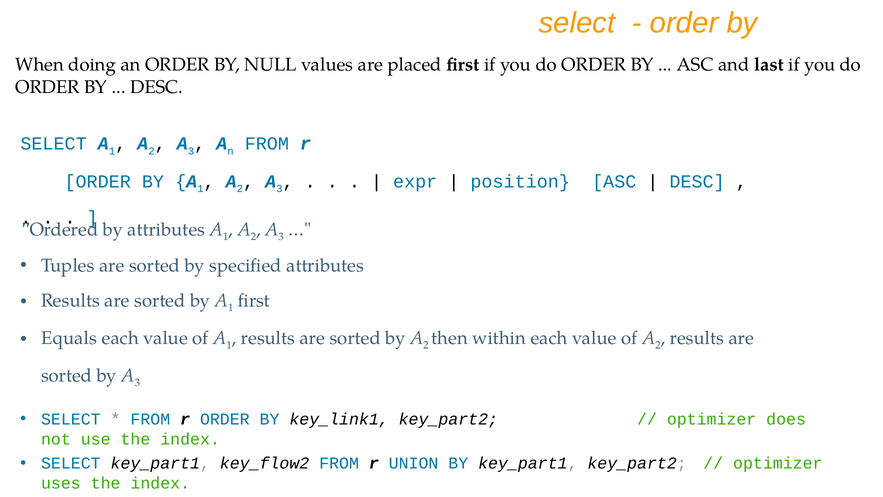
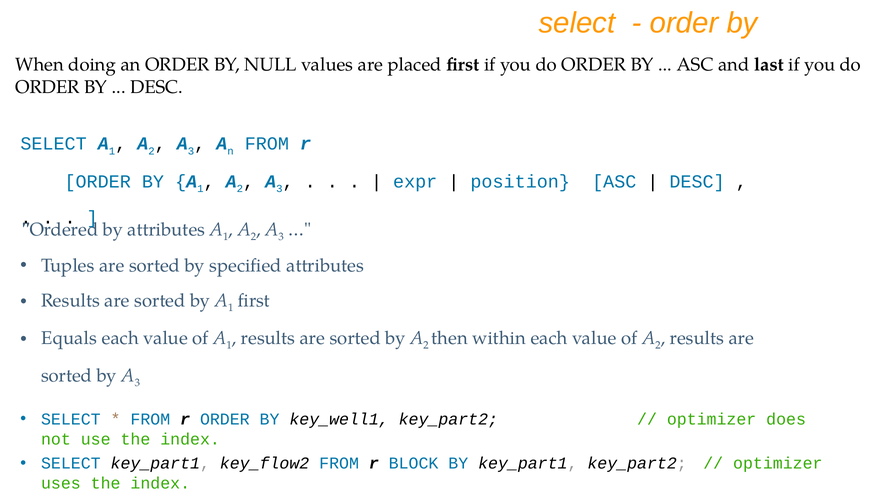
key_link1: key_link1 -> key_well1 (339, 419)
UNION: UNION -> BLOCK (414, 463)
